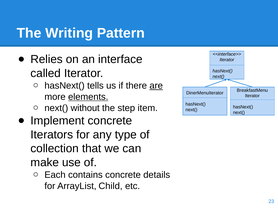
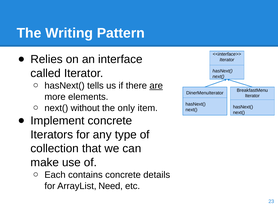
elements underline: present -> none (88, 97)
step: step -> only (126, 108)
Child: Child -> Need (111, 186)
